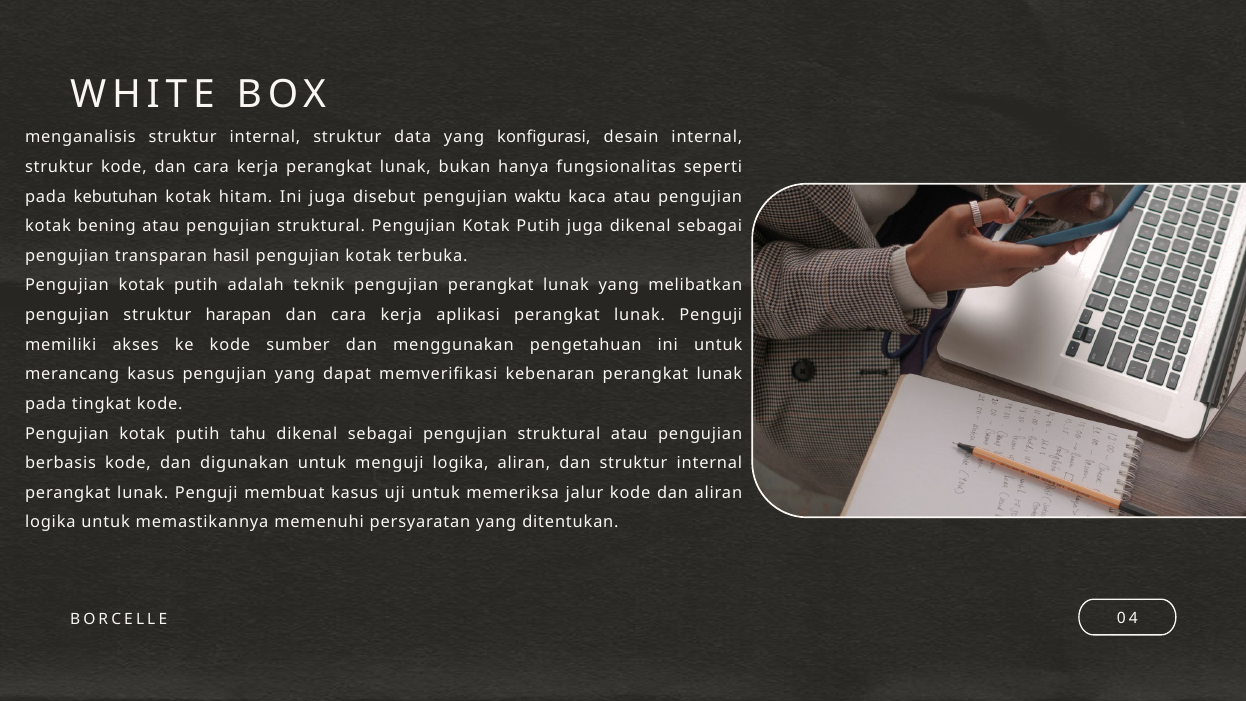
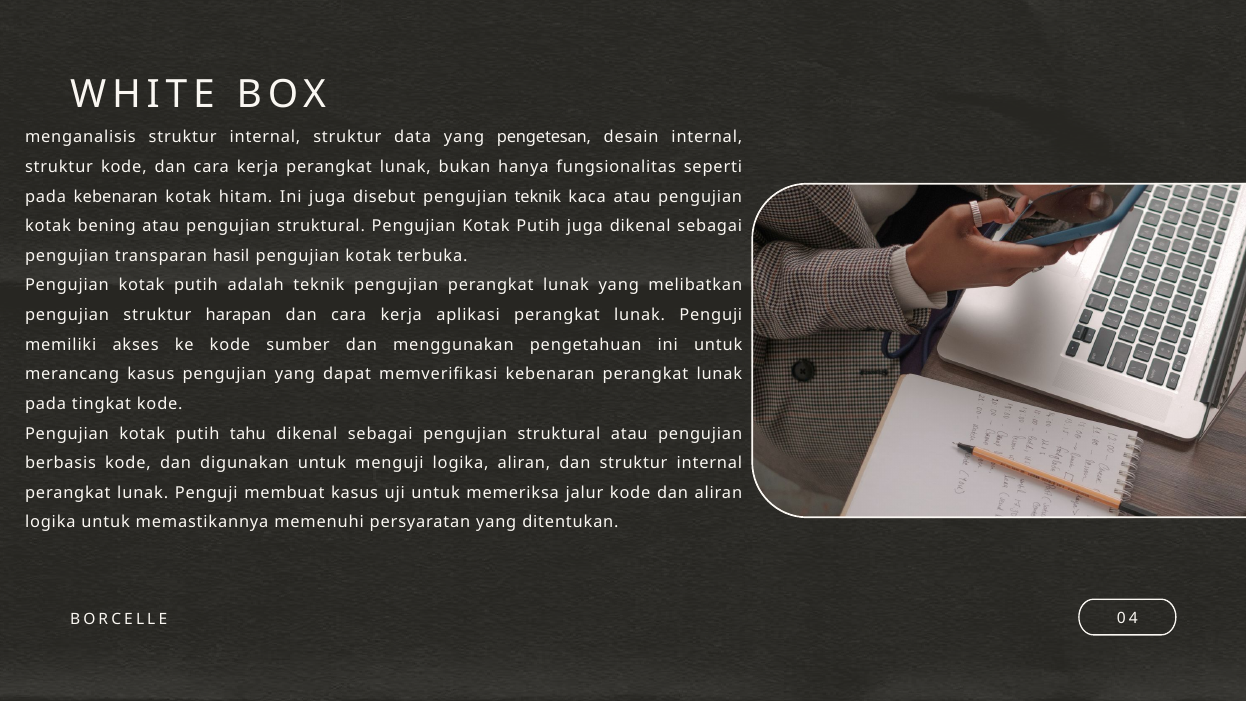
konfigurasi: konfigurasi -> pengetesan (544, 137)
pada kebutuhan: kebutuhan -> kebenaran (116, 197)
pengujian waktu: waktu -> teknik (538, 197)
